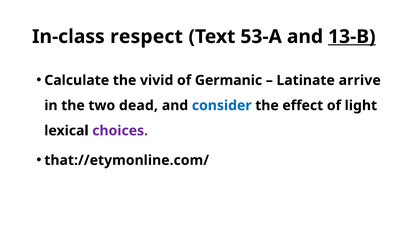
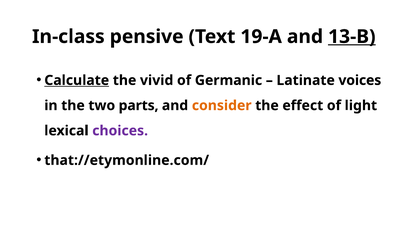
respect: respect -> pensive (147, 37)
53-A: 53-A -> 19-A (261, 37)
Calculate underline: none -> present (77, 80)
arrive: arrive -> voices (360, 80)
dead: dead -> parts (139, 106)
consider colour: blue -> orange (222, 106)
